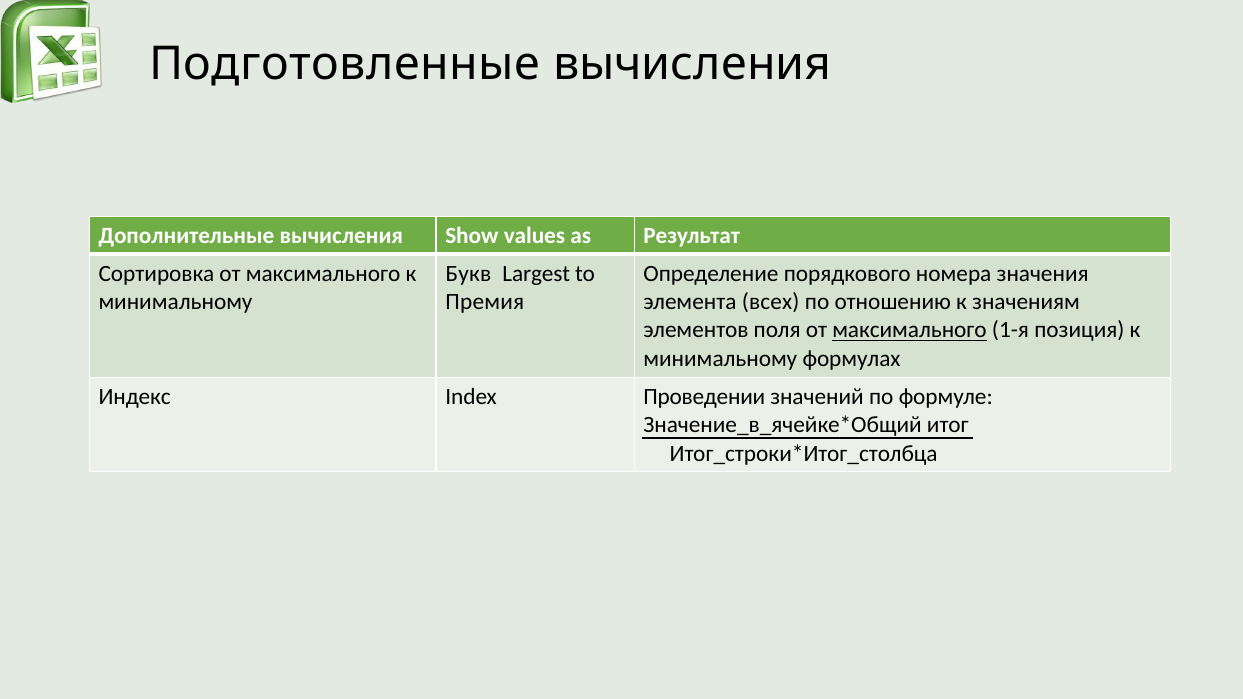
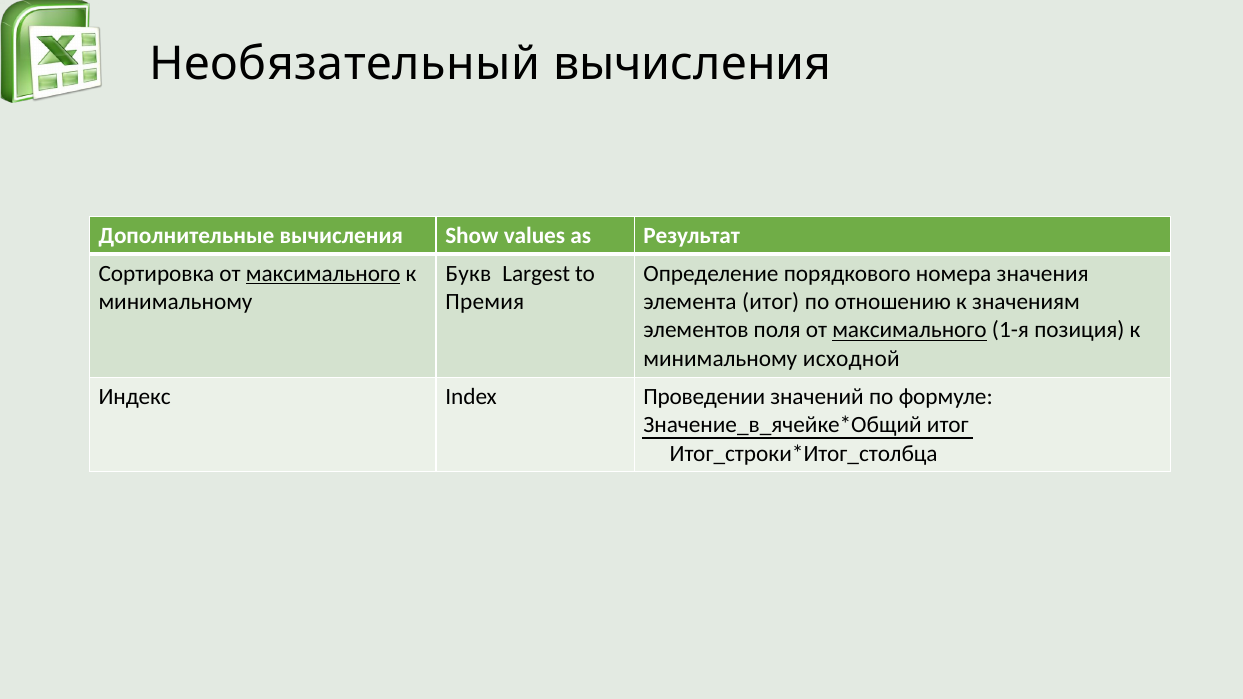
Подготовленные: Подготовленные -> Необязательный (345, 64)
максимального underline: none -> present (323, 273)
элемента всех: всех -> итог (771, 302)
формулах: формулах -> исходной (851, 359)
